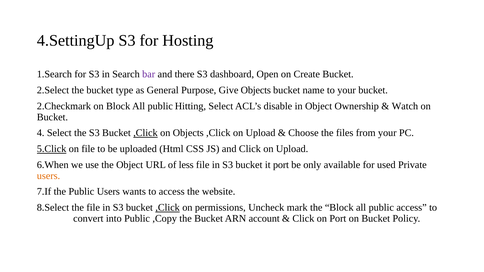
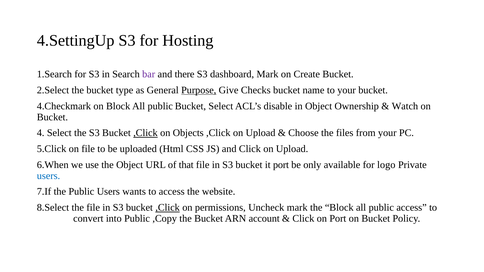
dashboard Open: Open -> Mark (268, 74)
Purpose underline: none -> present (199, 90)
Give Objects: Objects -> Checks (256, 90)
2.Checkmark: 2.Checkmark -> 4.Checkmark (64, 106)
public Hitting: Hitting -> Bucket (190, 106)
5.Click underline: present -> none (52, 149)
less: less -> that (186, 165)
used: used -> logo (386, 165)
users colour: orange -> blue (49, 176)
